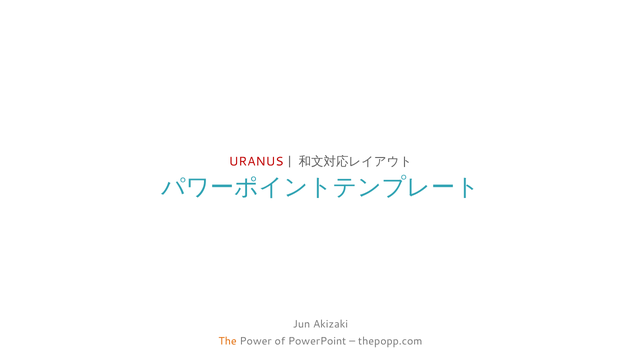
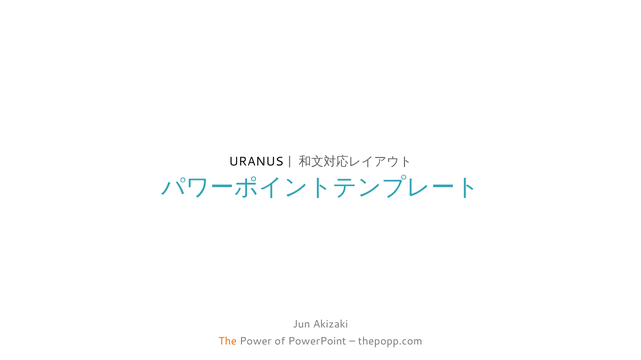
URANUS colour: red -> black (256, 162)
